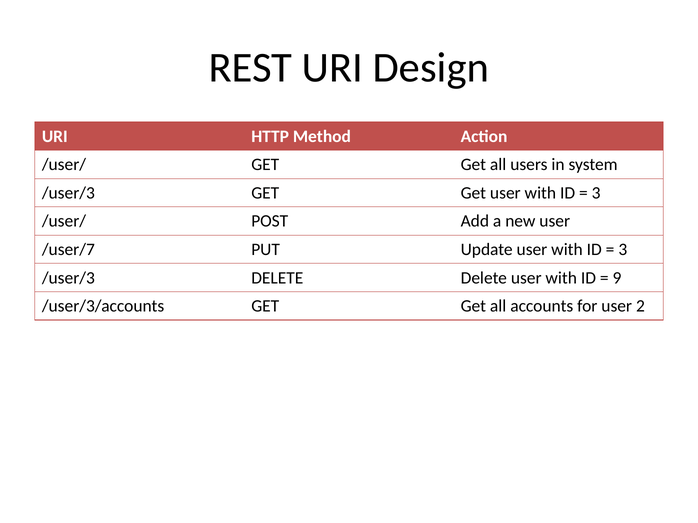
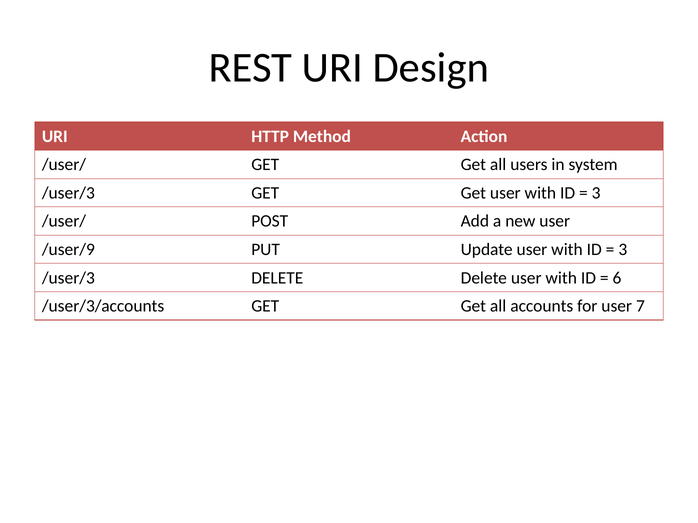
/user/7: /user/7 -> /user/9 (68, 250)
9: 9 -> 6 (617, 278)
2: 2 -> 7 (640, 306)
